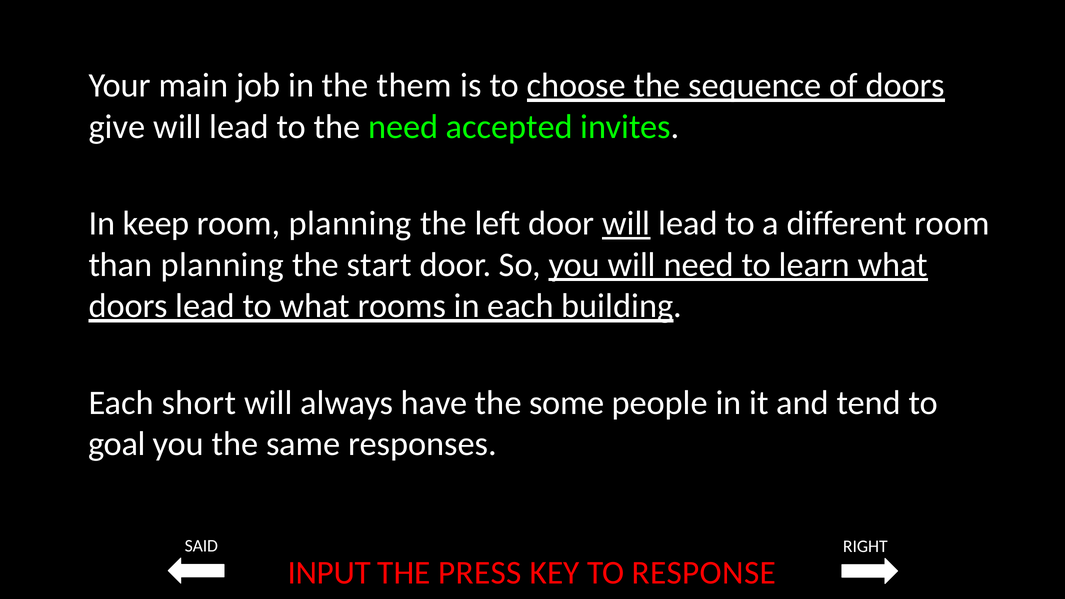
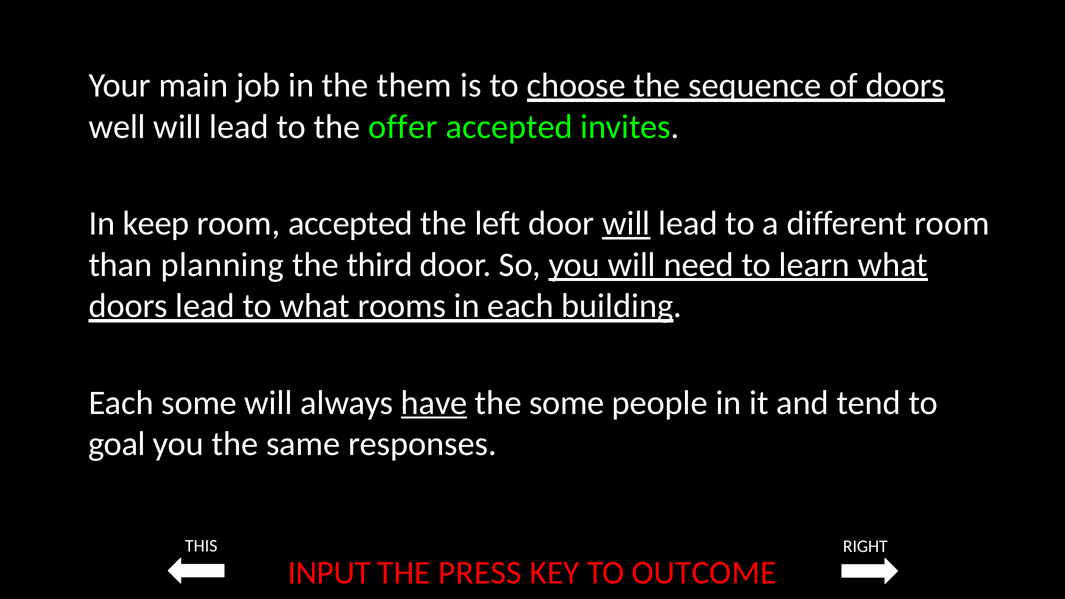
give: give -> well (117, 127)
the need: need -> offer (403, 127)
room planning: planning -> accepted (350, 223)
start: start -> third (380, 265)
Each short: short -> some (199, 403)
have underline: none -> present (434, 403)
SAID: SAID -> THIS (201, 546)
RESPONSE: RESPONSE -> OUTCOME (704, 573)
